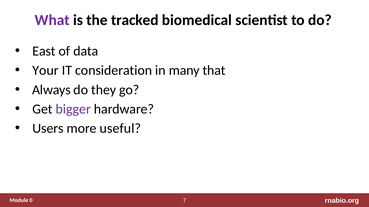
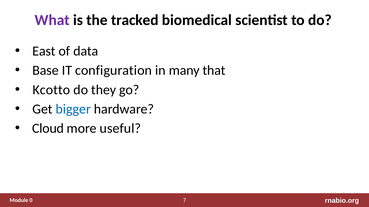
Your: Your -> Base (46, 71)
consideration: consideration -> configuration (114, 71)
Always: Always -> Kcotto (51, 90)
bigger colour: purple -> blue (73, 109)
Users: Users -> Cloud (48, 129)
